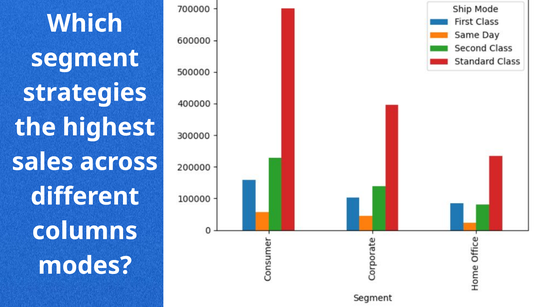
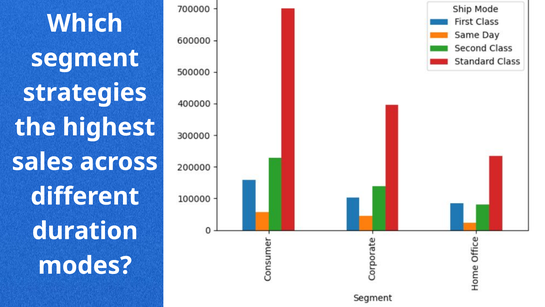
columns: columns -> duration (85, 231)
